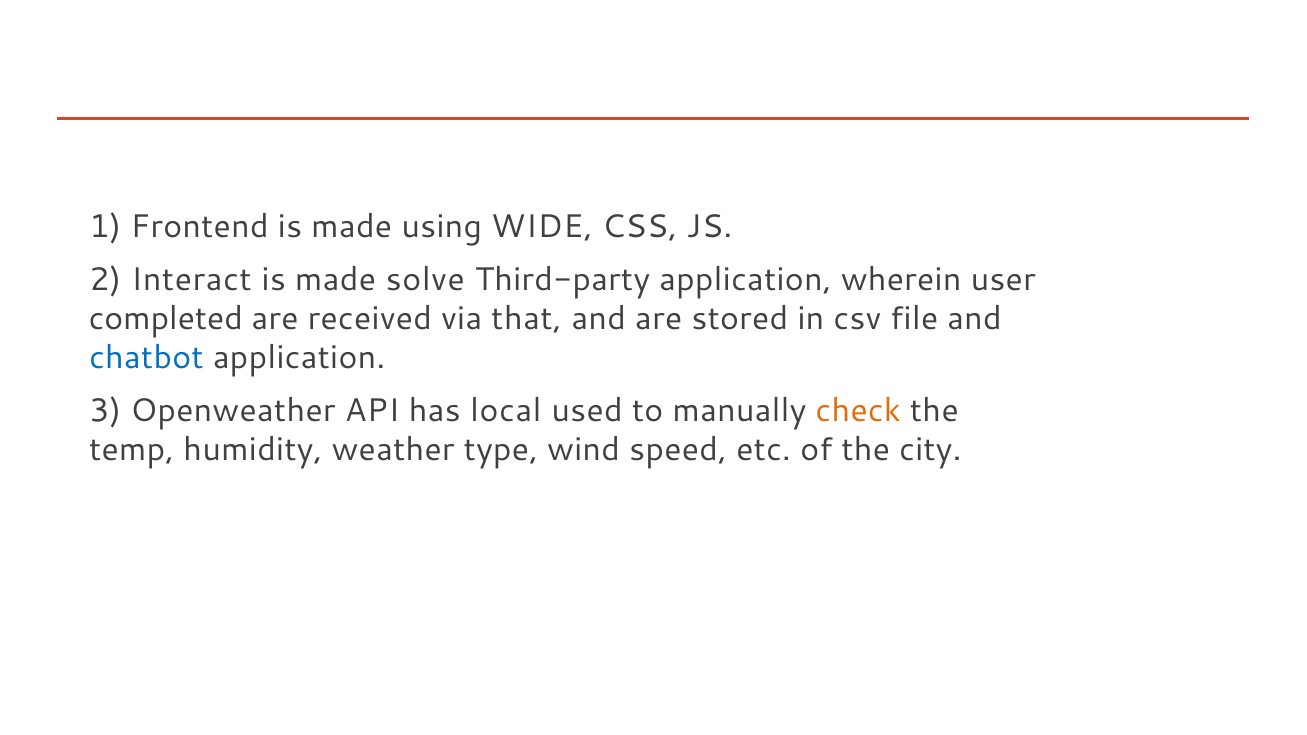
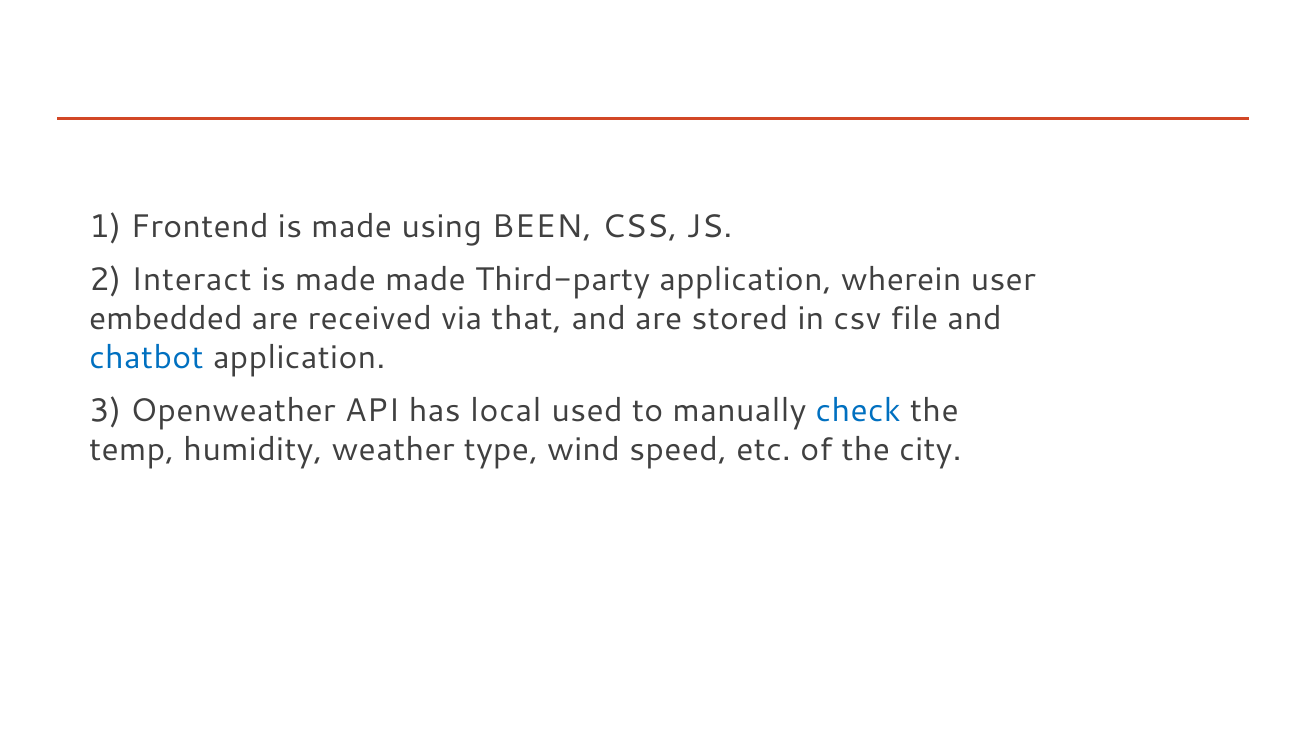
WIDE: WIDE -> BEEN (542, 227)
made solve: solve -> made (425, 279)
completed: completed -> embedded (166, 319)
check colour: orange -> blue (858, 411)
